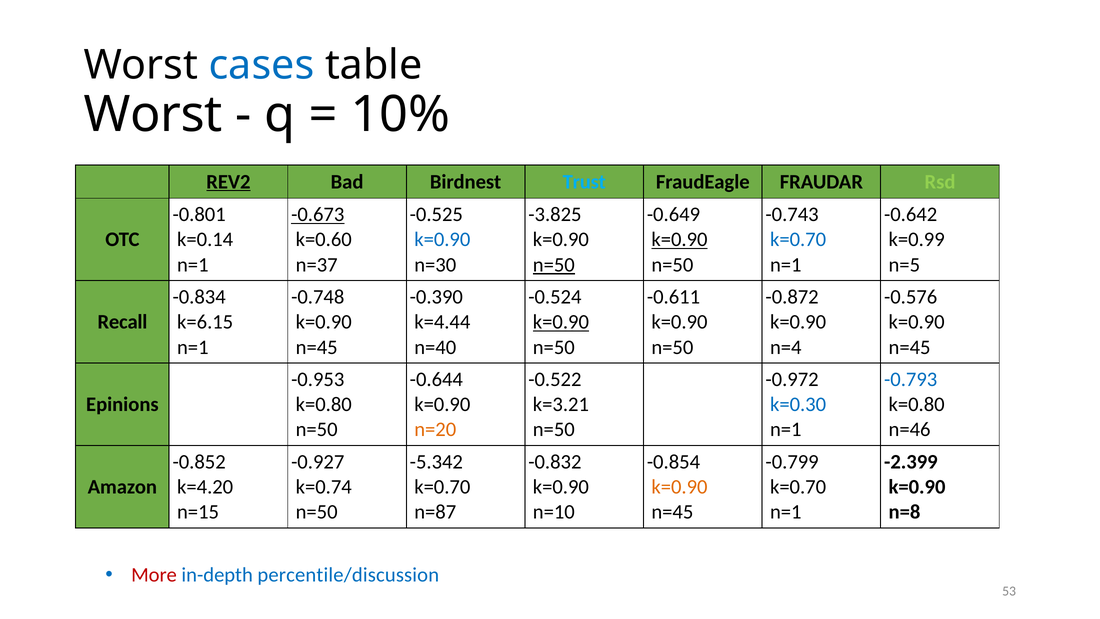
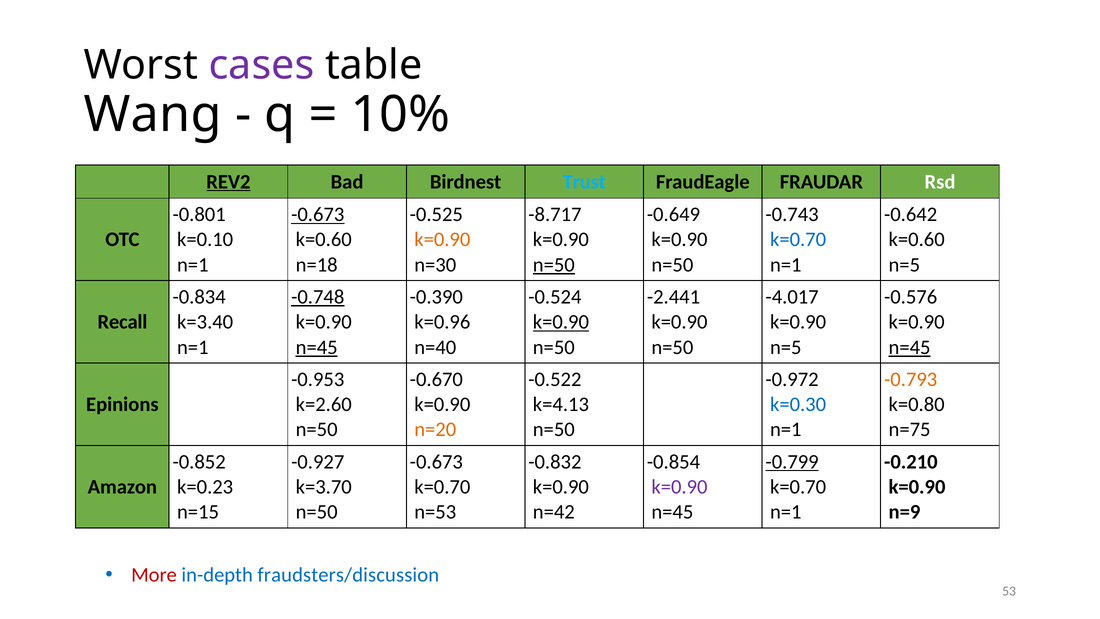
cases colour: blue -> purple (262, 65)
Worst: Worst -> Wang (153, 115)
Rsd colour: light green -> white (940, 182)
-3.825: -3.825 -> -8.717 (555, 214)
k=0.14: k=0.14 -> k=0.10 (205, 240)
k=0.90 colour: blue -> orange (442, 240)
k=0.90 underline: present -> none (679, 240)
k=0.99: k=0.99 -> k=0.60 (917, 240)
n=37: n=37 -> n=18 (317, 265)
-0.748 underline: none -> present (318, 297)
-0.611: -0.611 -> -2.441 (673, 297)
-0.872: -0.872 -> -4.017 (792, 297)
k=6.15: k=6.15 -> k=3.40 (205, 322)
k=4.44: k=4.44 -> k=0.96 (442, 322)
n=45 underline: none -> present (317, 347)
n=4: n=4 -> n=5 (786, 347)
n=45 underline: none -> present (910, 347)
-0.644: -0.644 -> -0.670 (436, 379)
-0.793 colour: blue -> orange (911, 379)
k=0.80: k=0.80 -> k=2.60 (324, 404)
k=3.21: k=3.21 -> k=4.13 (561, 404)
n=46: n=46 -> n=75 (910, 429)
-5.342: -5.342 -> -0.673 (436, 462)
-0.799 underline: none -> present (792, 462)
-2.399: -2.399 -> -0.210 (911, 462)
k=4.20: k=4.20 -> k=0.23 (205, 487)
k=0.74: k=0.74 -> k=3.70 (324, 487)
k=0.90 colour: orange -> purple (679, 487)
n=87: n=87 -> n=53 (435, 512)
n=10: n=10 -> n=42 (554, 512)
n=8: n=8 -> n=9 (904, 512)
percentile/discussion: percentile/discussion -> fraudsters/discussion (348, 575)
